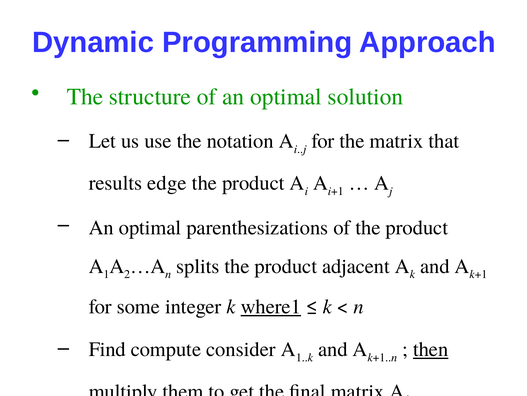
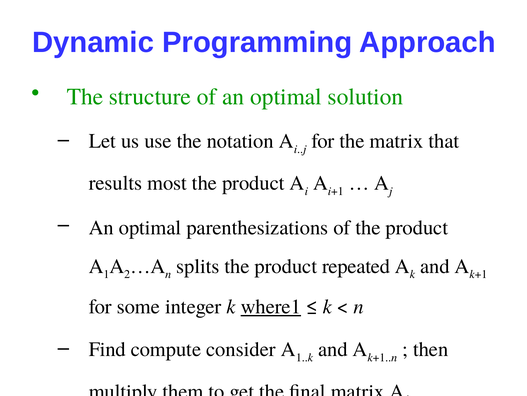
edge: edge -> most (167, 183)
adjacent: adjacent -> repeated (356, 266)
then underline: present -> none (431, 349)
